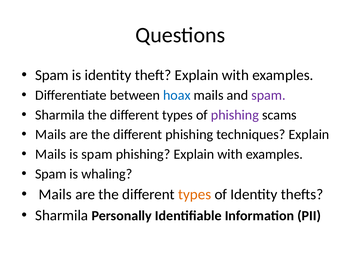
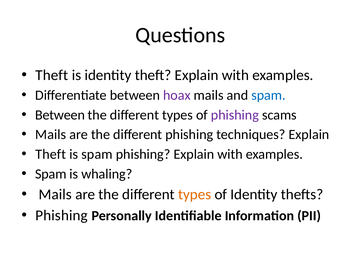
Spam: Spam -> Theft (52, 75)
hoax colour: blue -> purple (177, 95)
spam colour: purple -> blue (268, 95)
Sharmila: Sharmila -> Between (60, 115)
Mails: Mails -> Theft (51, 154)
Sharmila: Sharmila -> Phishing (62, 215)
